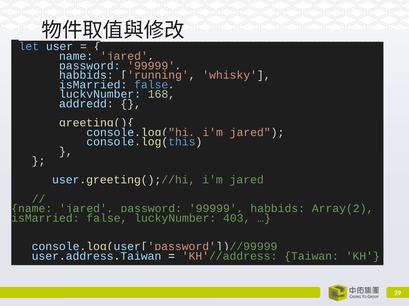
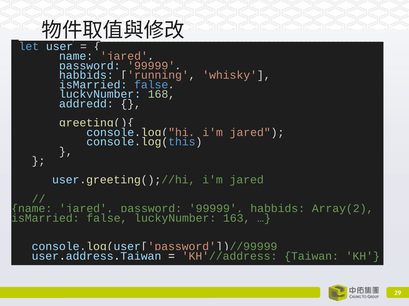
403: 403 -> 163 (237, 219)
